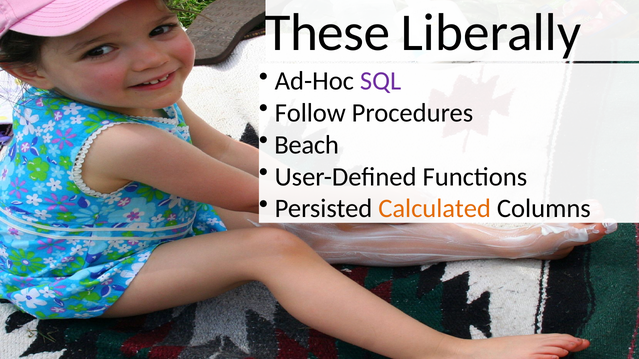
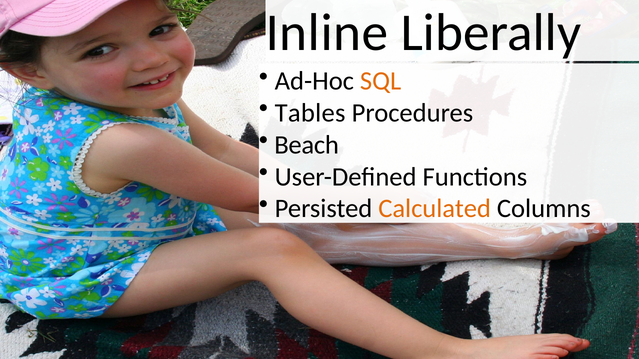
These: These -> Inline (327, 33)
SQL colour: purple -> orange (381, 81)
Follow: Follow -> Tables (310, 113)
